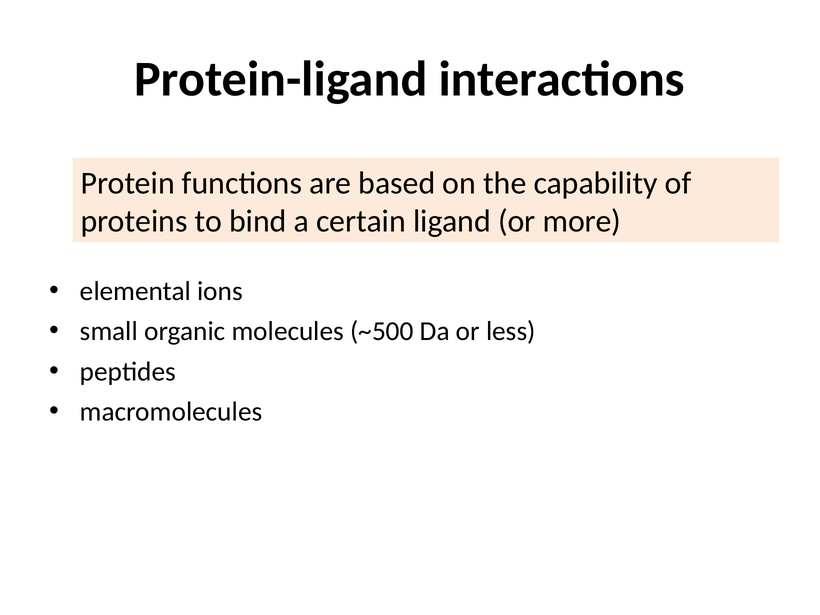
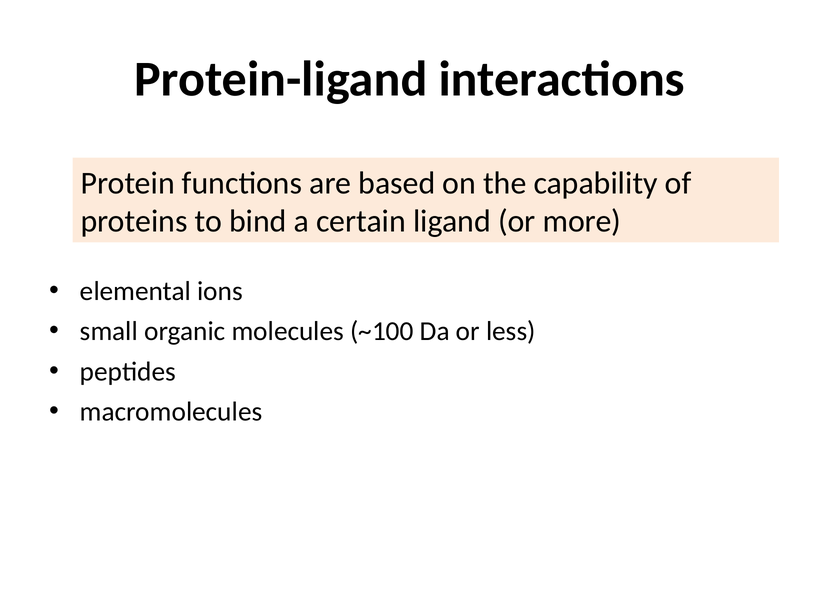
~500: ~500 -> ~100 (382, 331)
